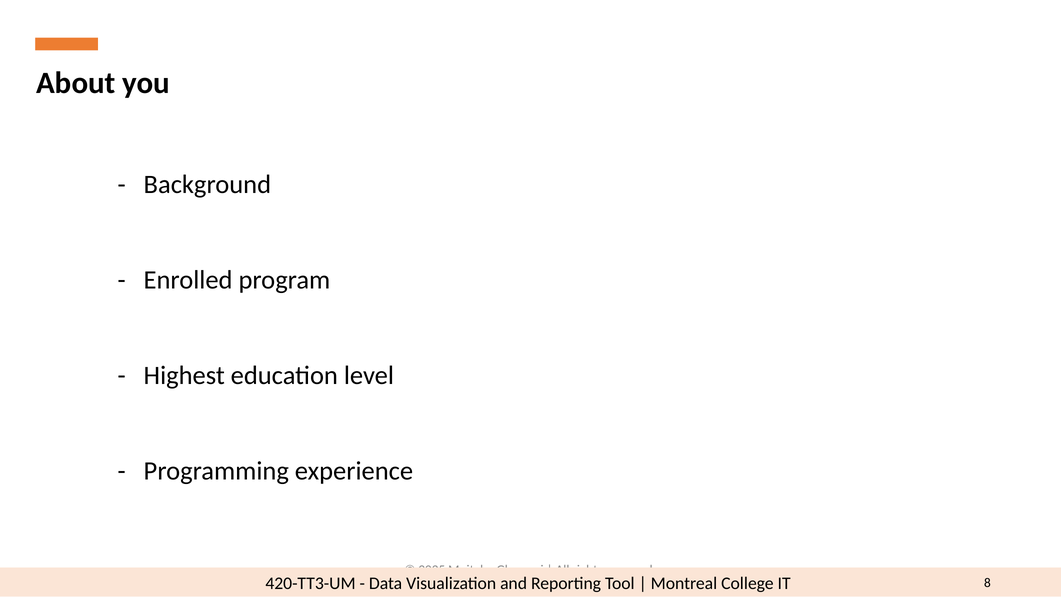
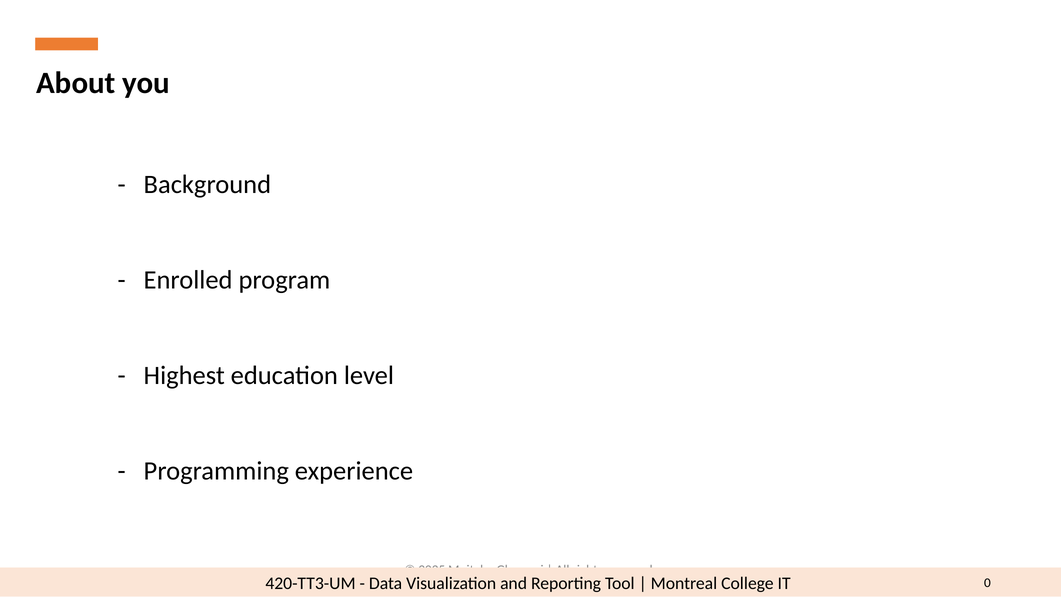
8: 8 -> 0 (987, 583)
